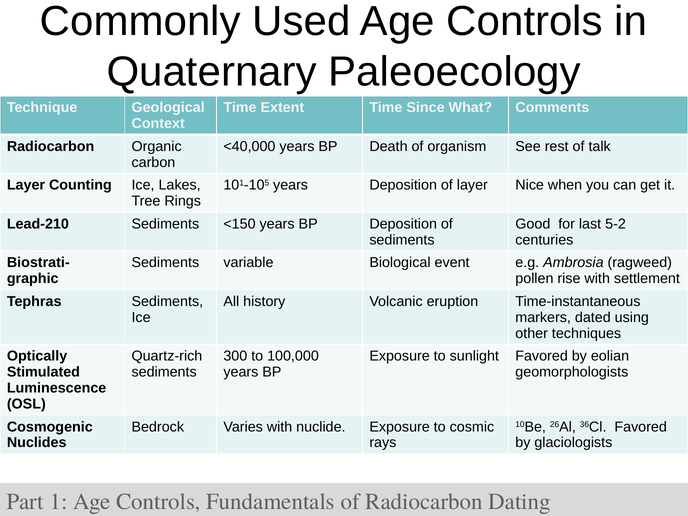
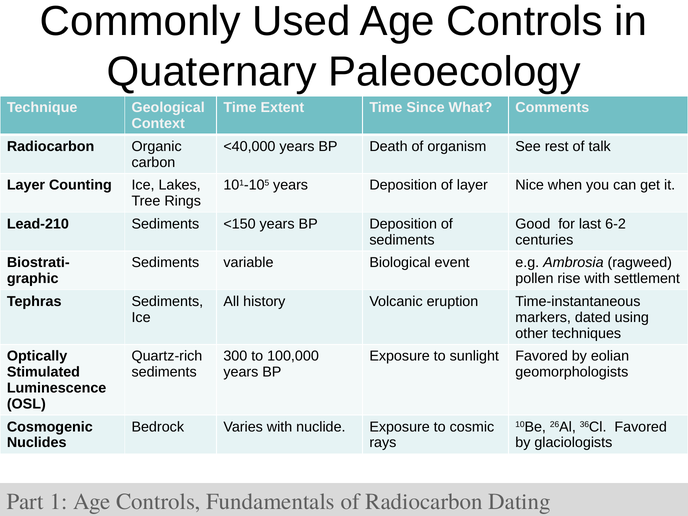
5-2: 5-2 -> 6-2 (616, 224)
